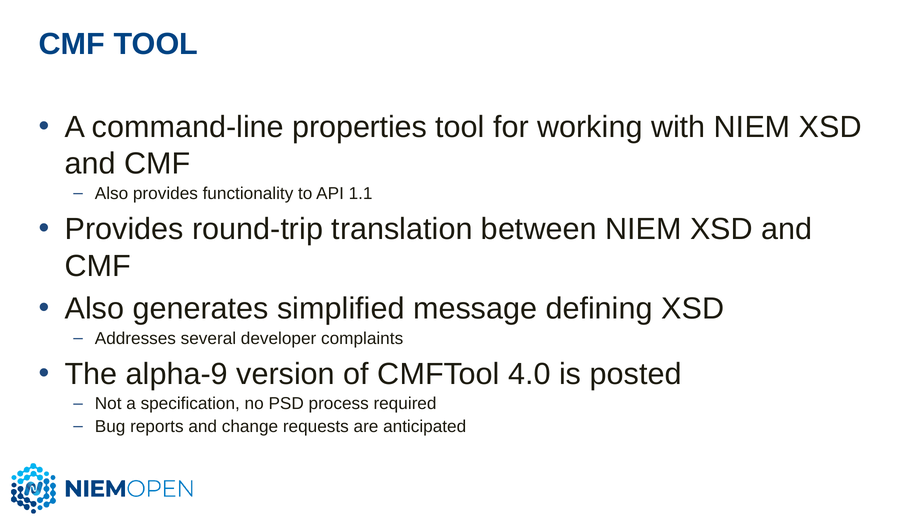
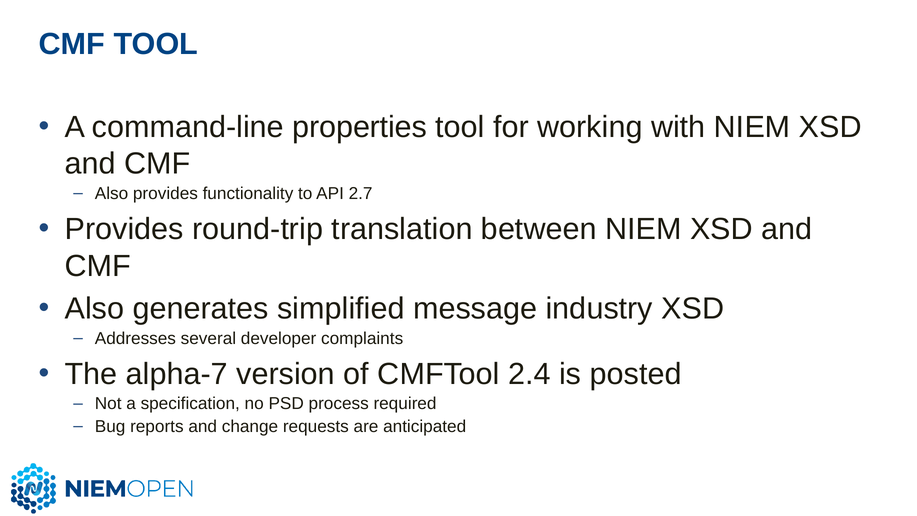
1.1: 1.1 -> 2.7 (361, 193)
defining: defining -> industry (599, 309)
alpha-9: alpha-9 -> alpha-7 (177, 374)
4.0: 4.0 -> 2.4 (529, 374)
